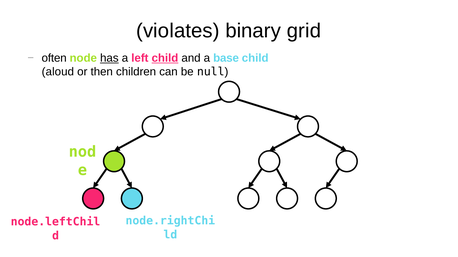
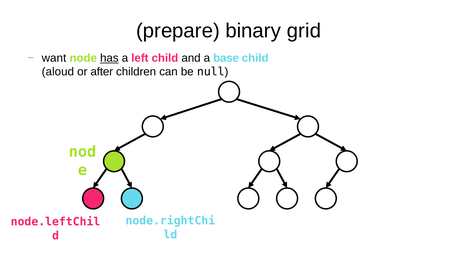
violates: violates -> prepare (178, 31)
often: often -> want (54, 58)
child underline: present -> none (165, 58)
then: then -> after (102, 72)
